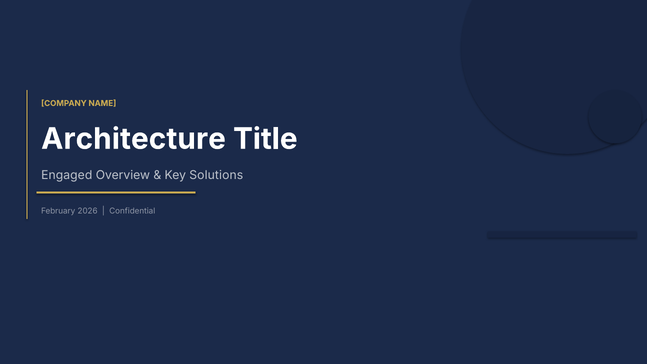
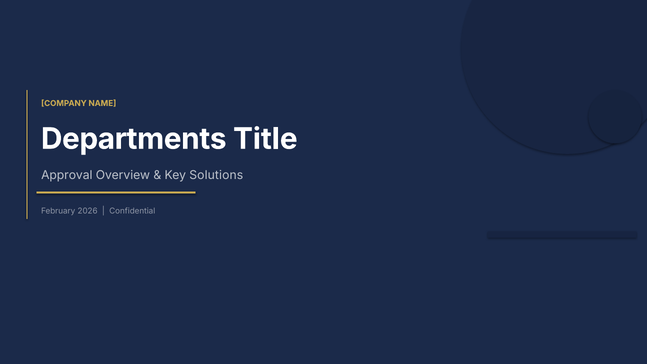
Architecture: Architecture -> Departments (134, 139)
Engaged: Engaged -> Approval (67, 175)
